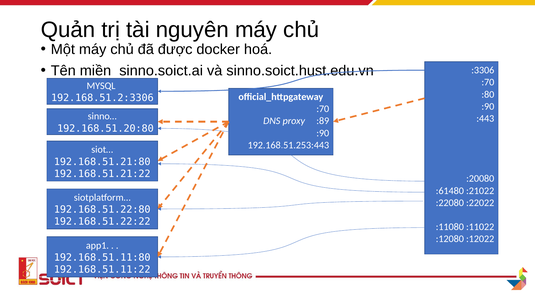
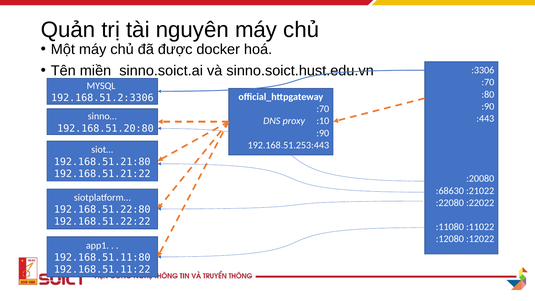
:89: :89 -> :10 (323, 121)
:61480: :61480 -> :68630 (450, 191)
